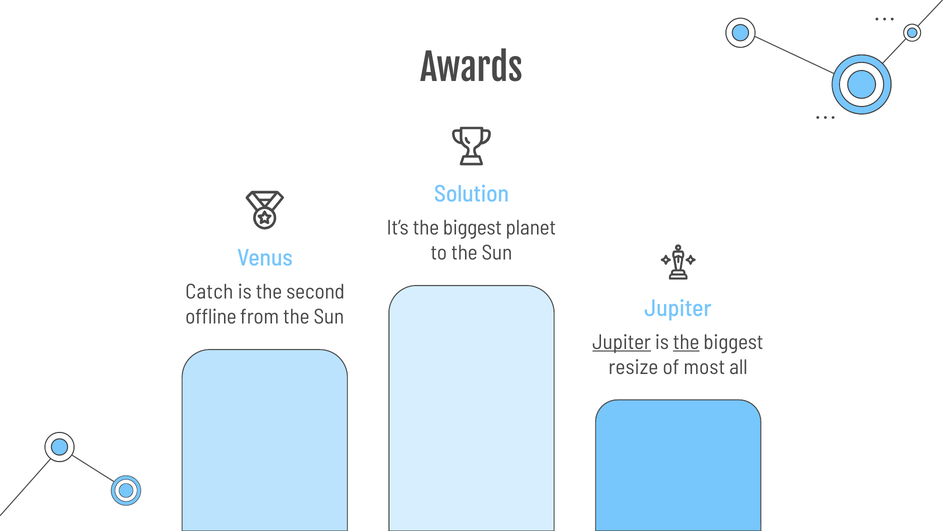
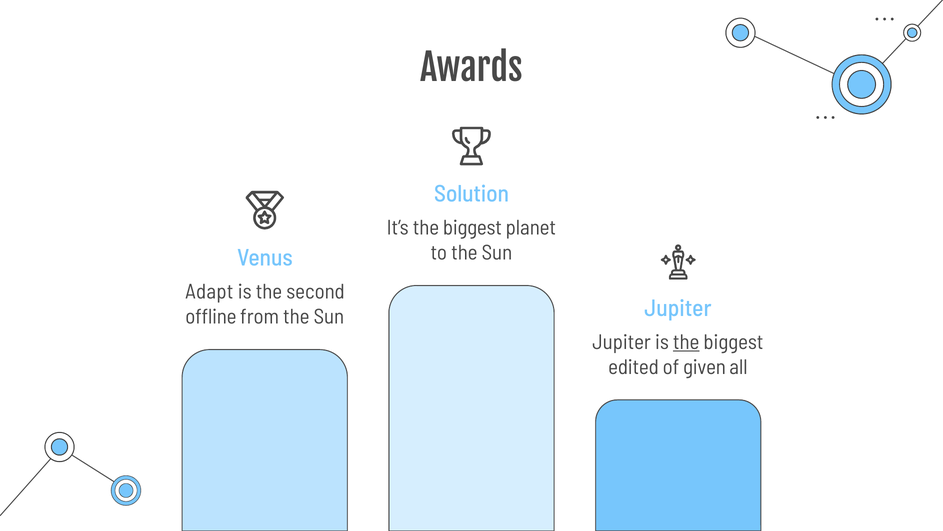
Catch: Catch -> Adapt (209, 292)
Jupiter underline: present -> none (622, 342)
resize: resize -> edited (634, 367)
most: most -> given (705, 367)
